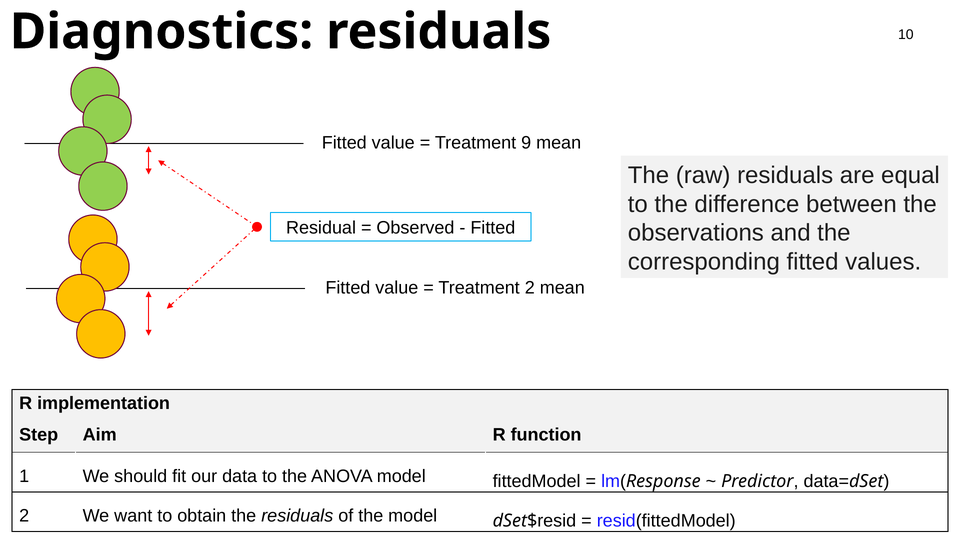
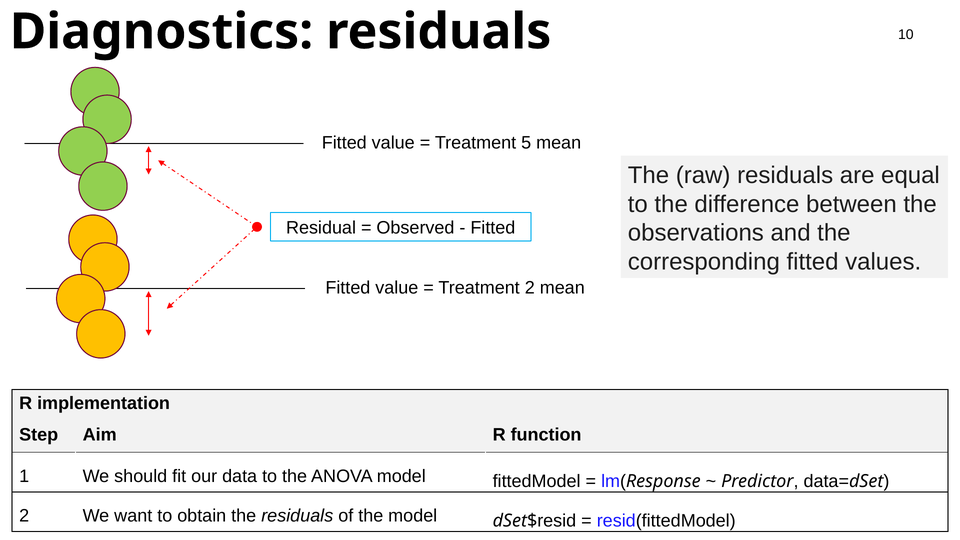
9: 9 -> 5 (526, 143)
